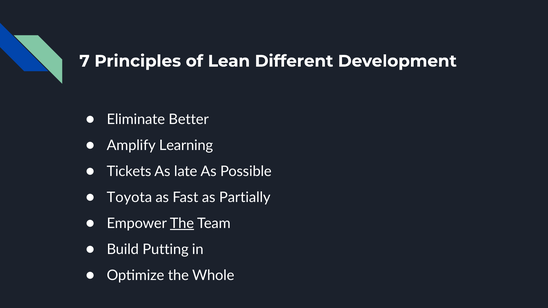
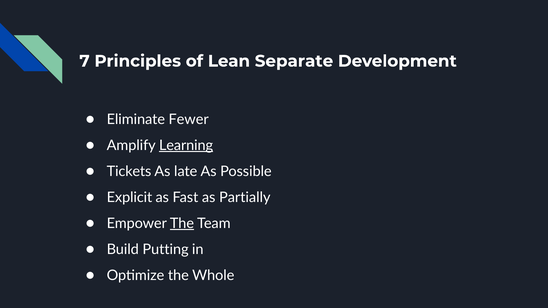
Different: Different -> Separate (294, 61)
Better: Better -> Fewer (189, 119)
Learning underline: none -> present (186, 145)
Toyota: Toyota -> Explicit (129, 197)
